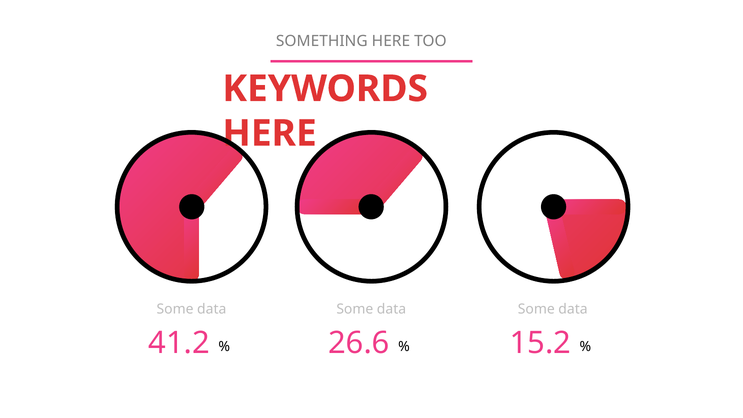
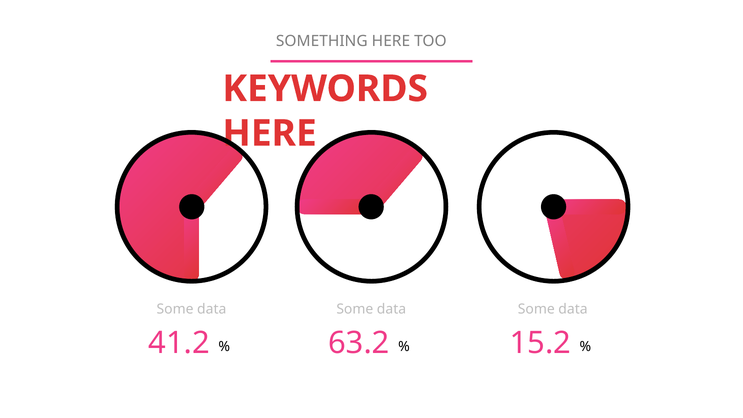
26.6: 26.6 -> 63.2 (359, 343)
